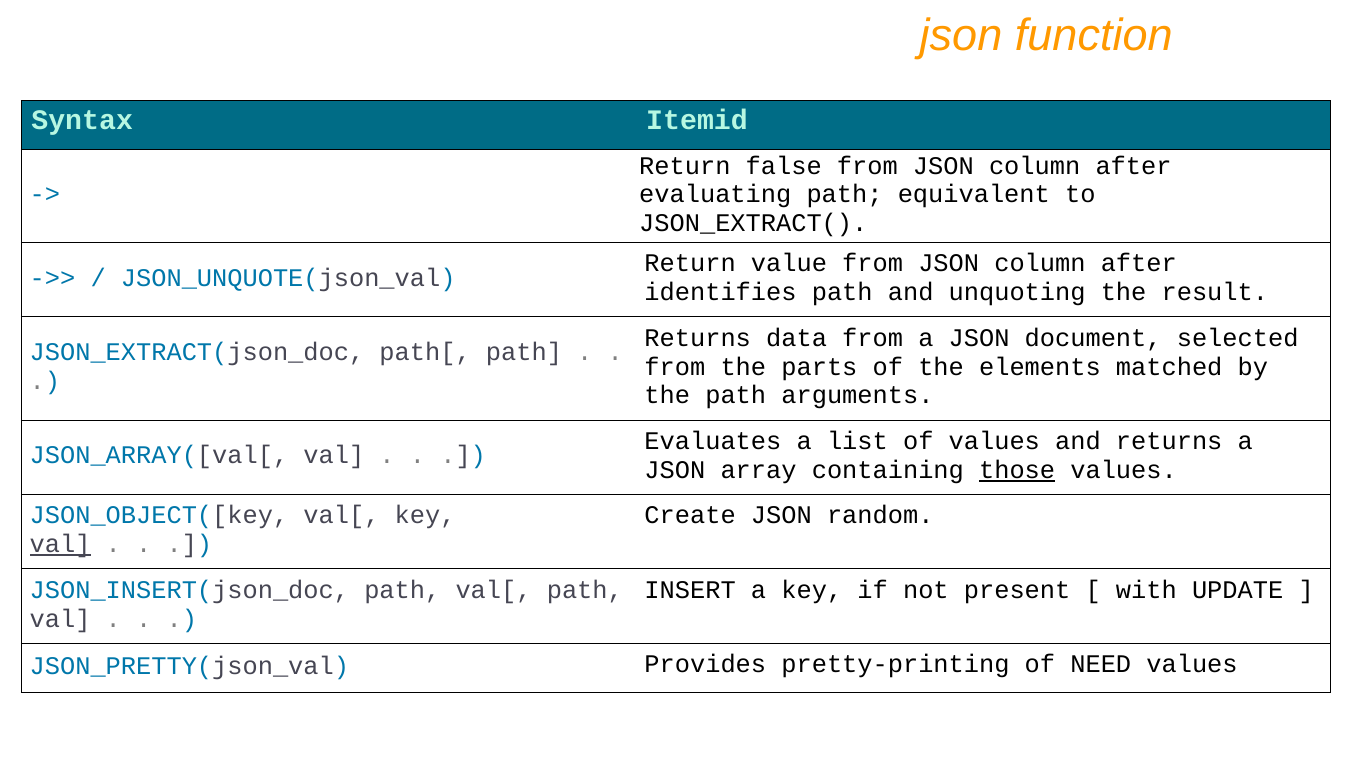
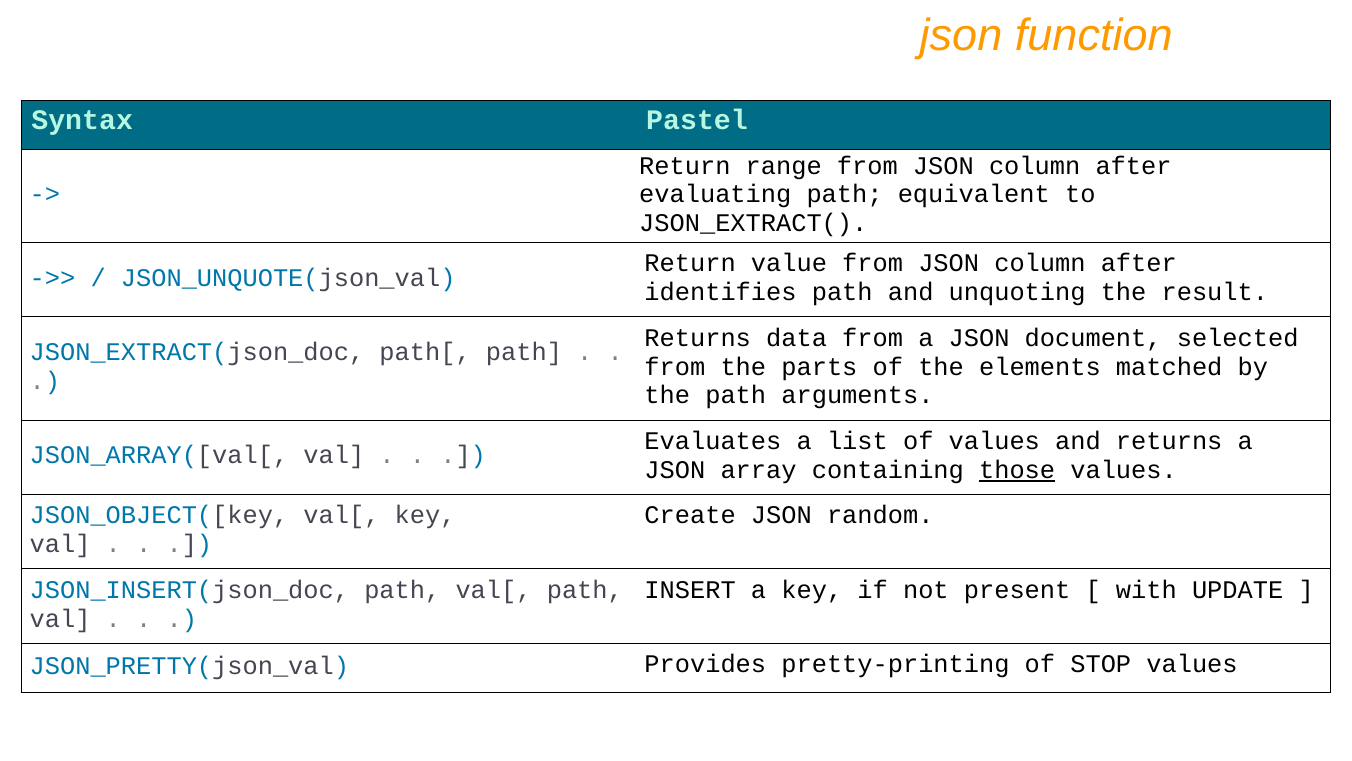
Itemid: Itemid -> Pastel (697, 120)
false: false -> range (784, 166)
val underline: present -> none (60, 544)
NEED: NEED -> STOP (1101, 664)
